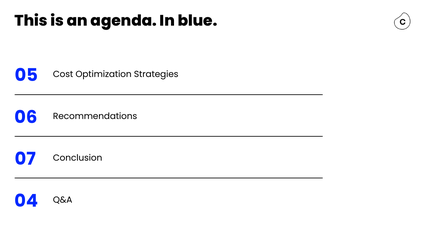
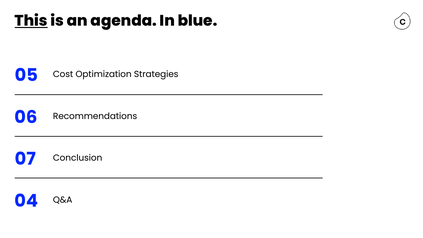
This underline: none -> present (31, 21)
